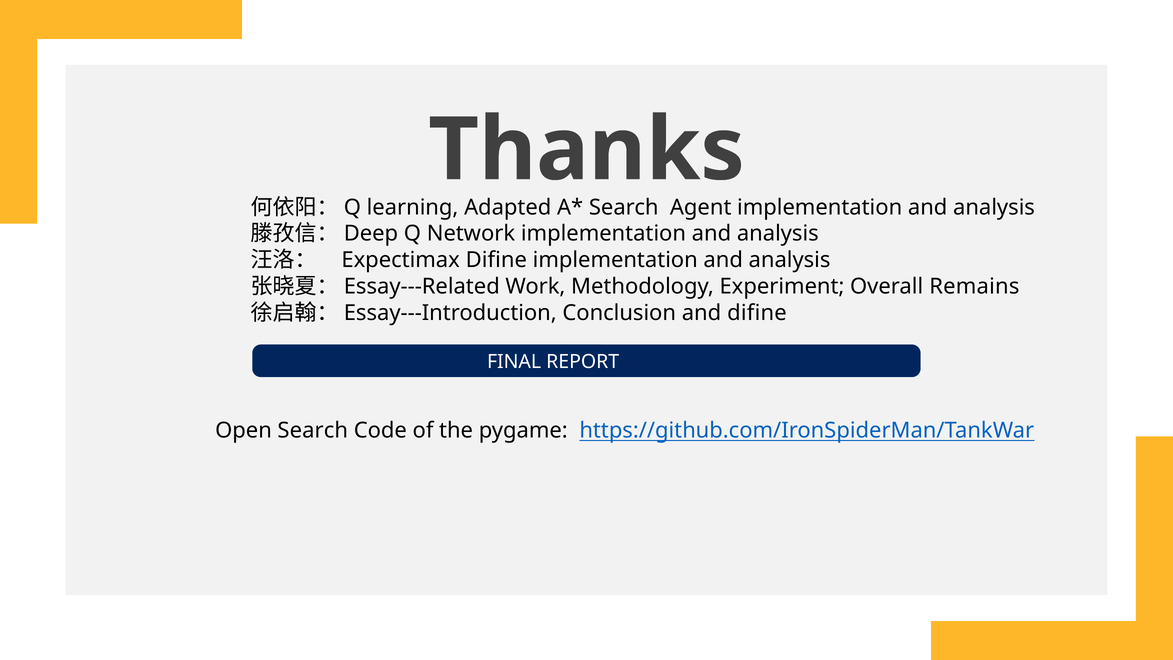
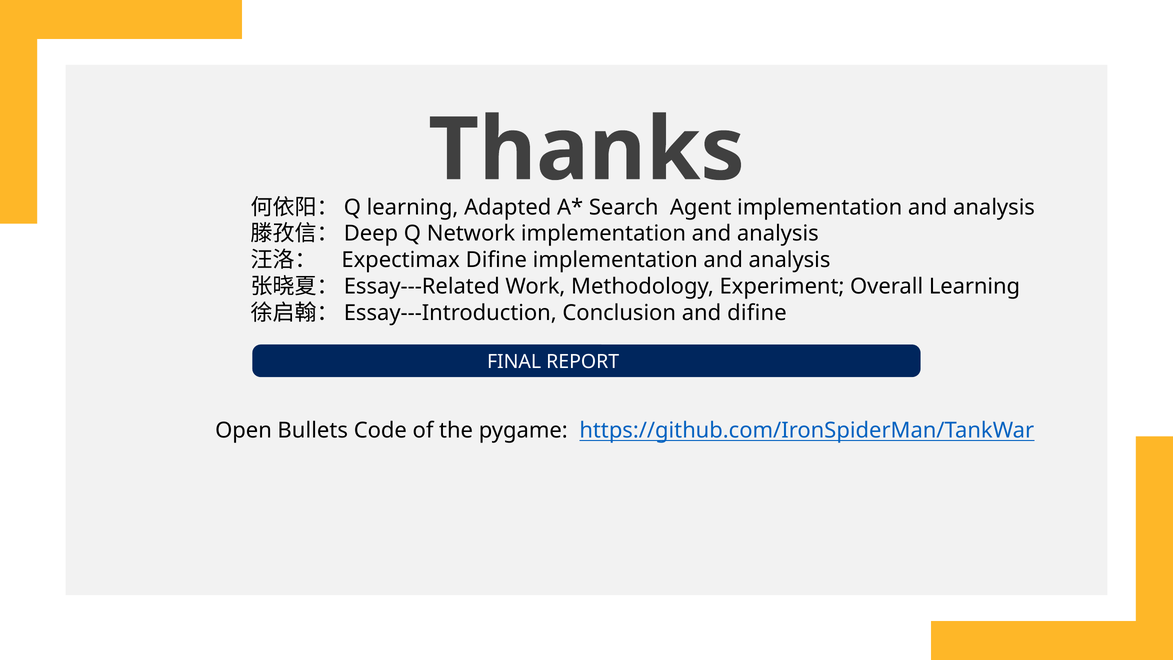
Overall Remains: Remains -> Learning (975, 286)
Open Search: Search -> Bullets (313, 430)
